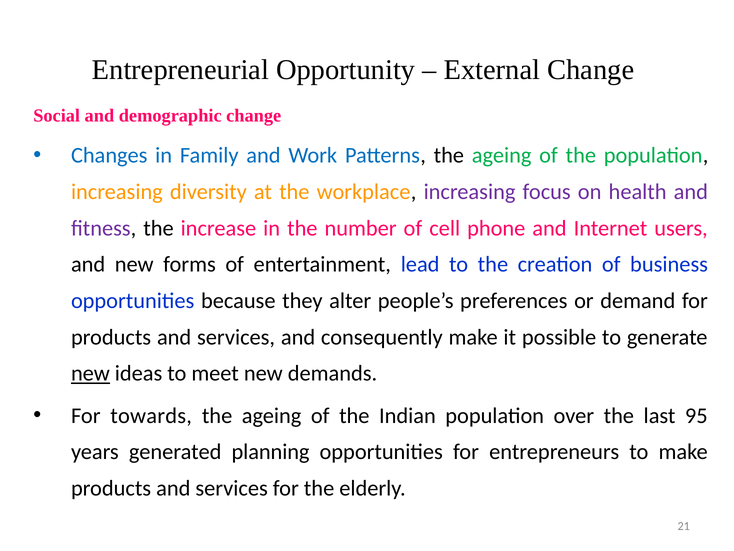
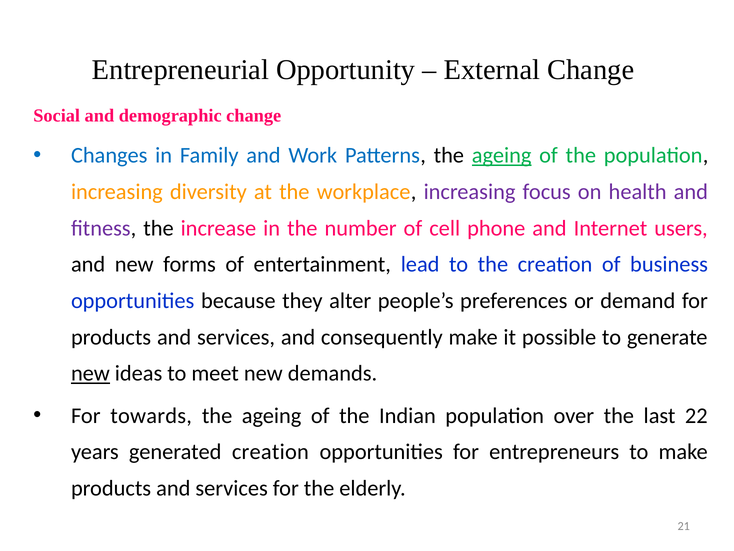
ageing underline: none -> present (502, 155)
95: 95 -> 22 (696, 415)
generated planning: planning -> creation (270, 452)
